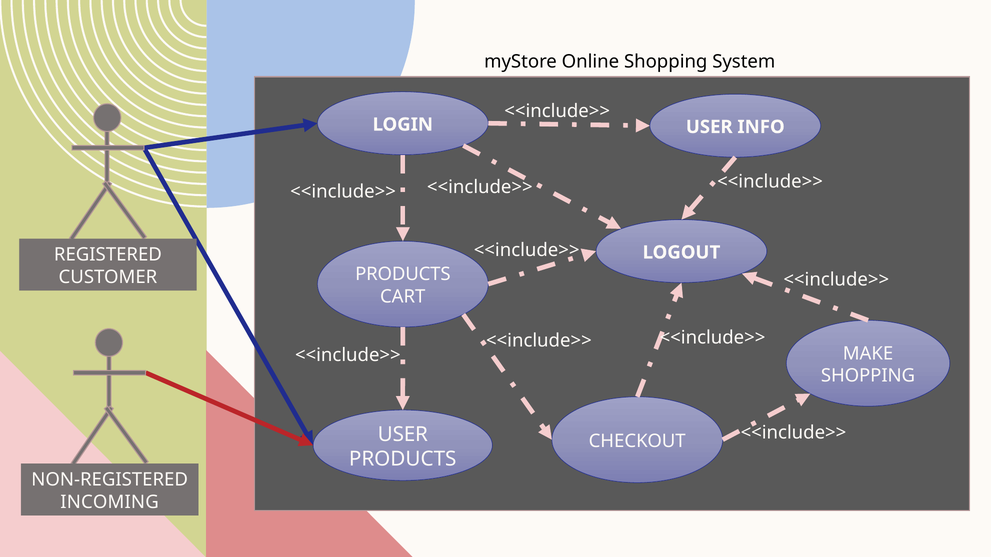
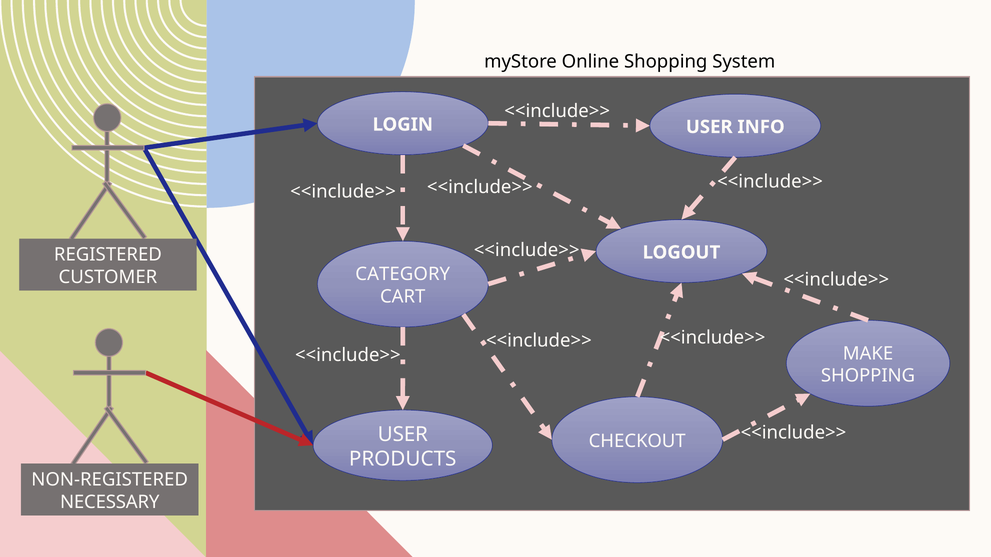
PRODUCTS: PRODUCTS -> CATEGORY (403, 274)
INCOMING: INCOMING -> NECESSARY (110, 502)
